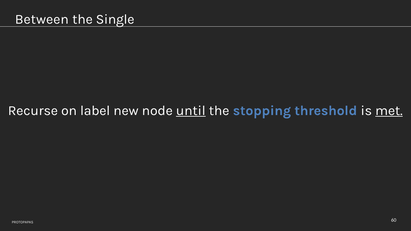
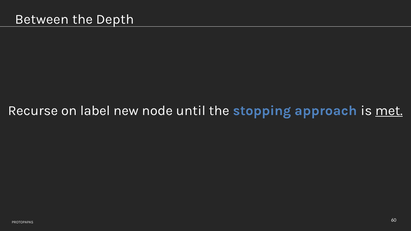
Single: Single -> Depth (115, 19)
until underline: present -> none (191, 111)
threshold: threshold -> approach (326, 111)
